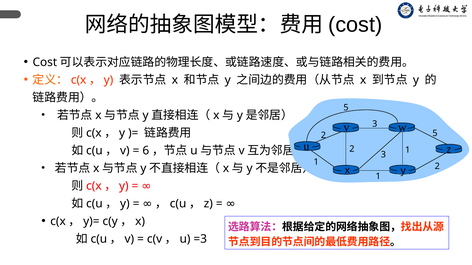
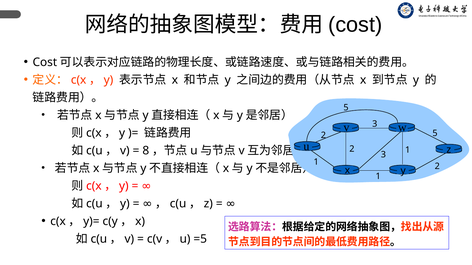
6: 6 -> 8 (146, 151)
=3: =3 -> =5 (200, 239)
